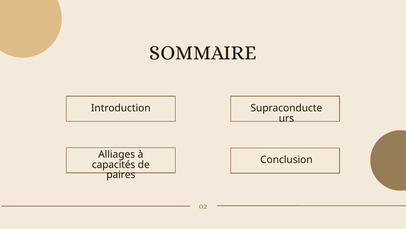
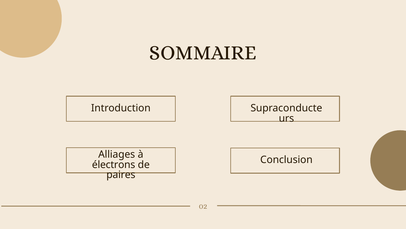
capacités: capacités -> électrons (114, 164)
